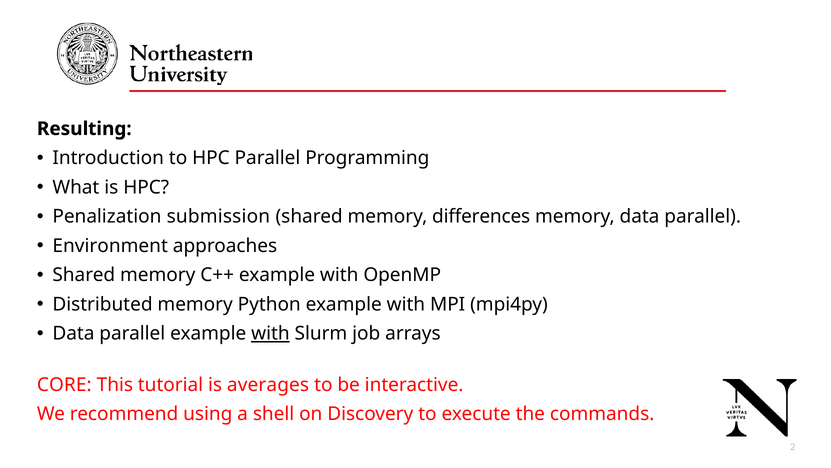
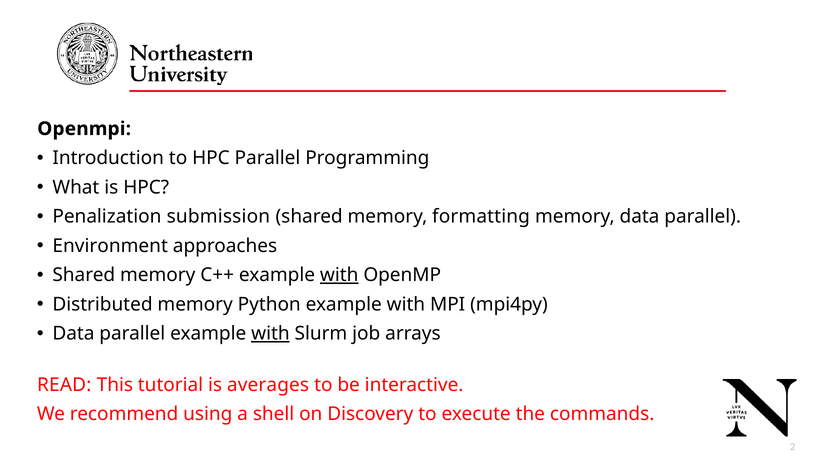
Resulting: Resulting -> Openmpi (84, 129)
differences: differences -> formatting (481, 216)
with underline: none -> present (339, 275)
CORE: CORE -> READ (64, 384)
